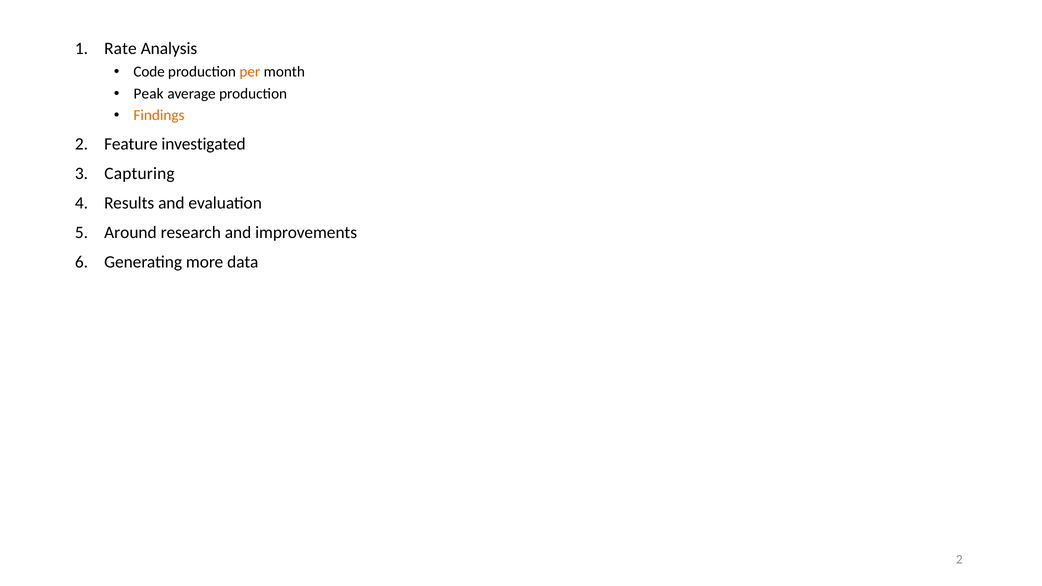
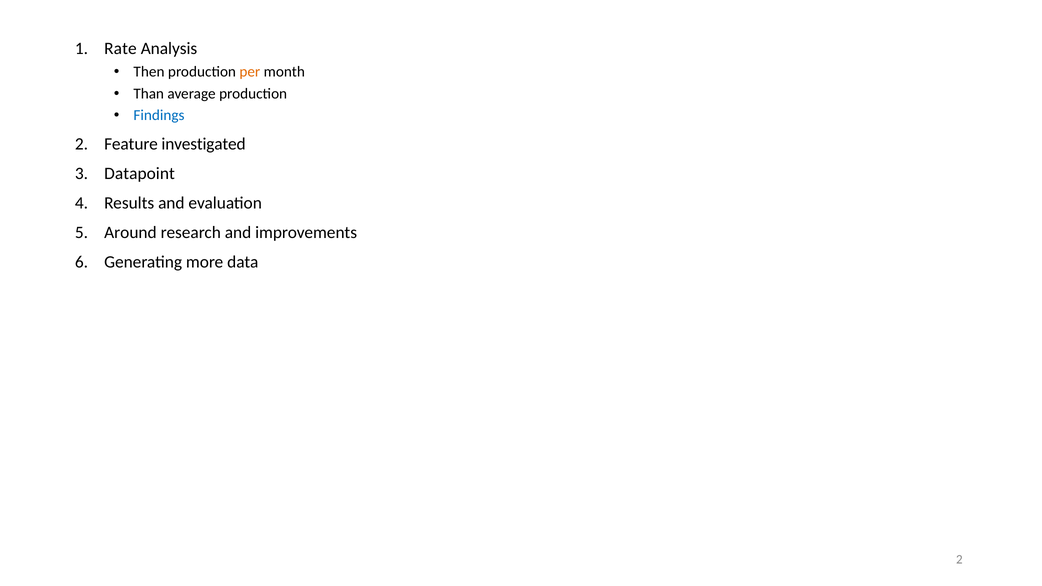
Code: Code -> Then (149, 72)
Peak: Peak -> Than (149, 94)
Findings colour: orange -> blue (159, 115)
Capturing: Capturing -> Datapoint (140, 173)
